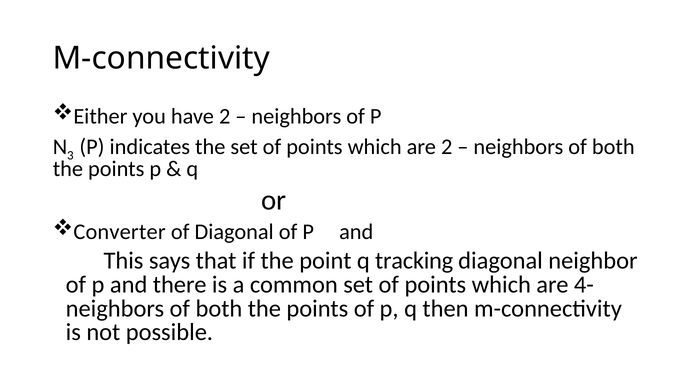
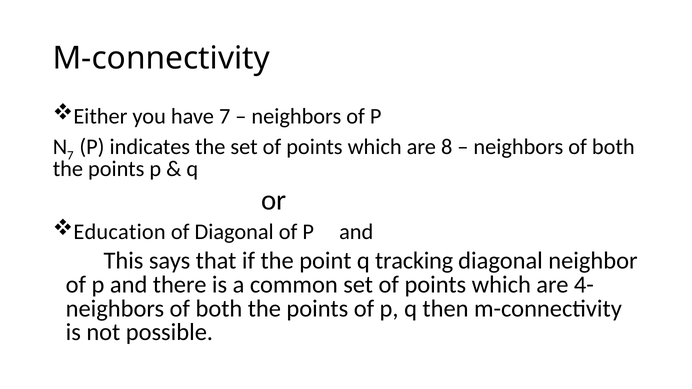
have 2: 2 -> 7 (225, 116)
3: 3 -> 7 (70, 156)
are 2: 2 -> 8 (447, 147)
Converter: Converter -> Education (120, 232)
